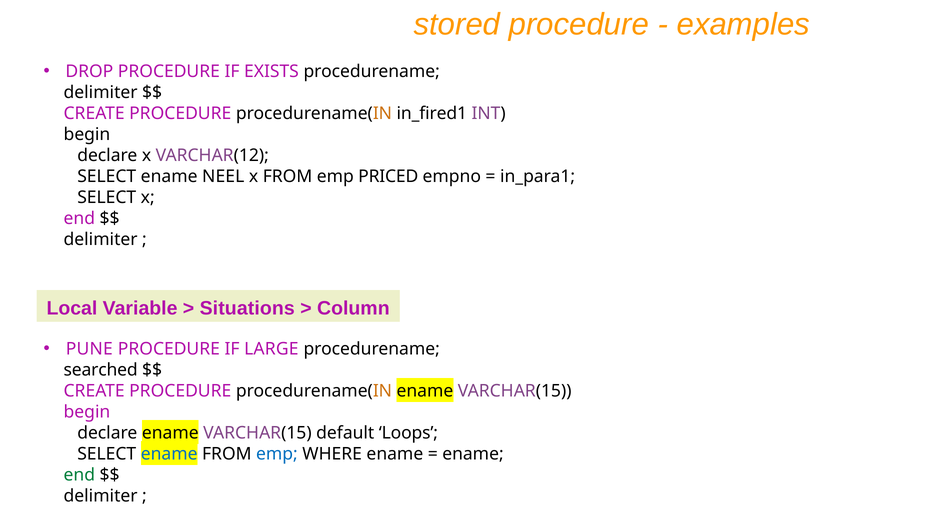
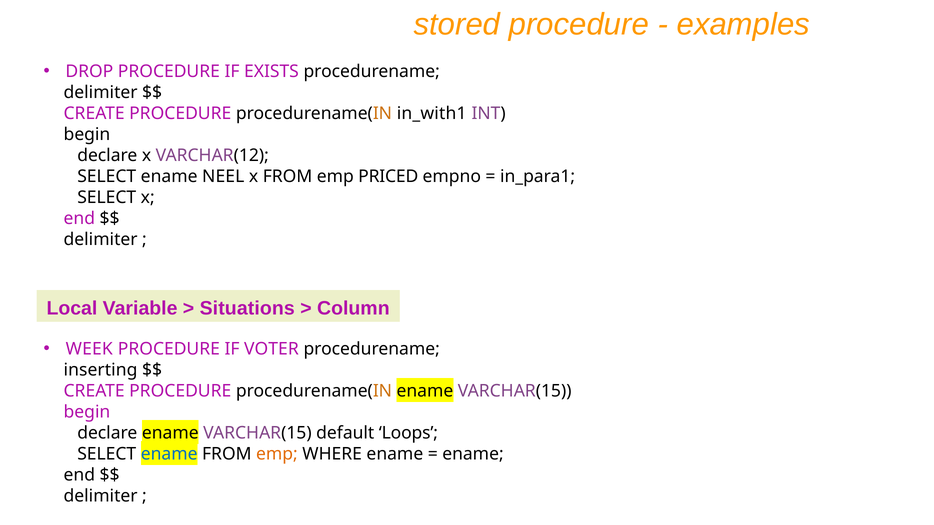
in_fired1: in_fired1 -> in_with1 (432, 114)
PUNE: PUNE -> WEEK (89, 349)
LARGE: LARGE -> VOTER (271, 349)
searched: searched -> inserting (101, 370)
emp colour: blue -> orange (277, 454)
end colour: green -> black (79, 475)
